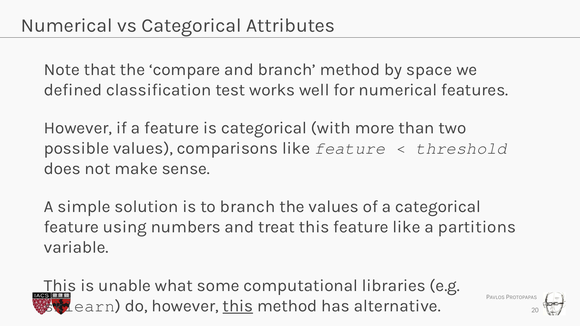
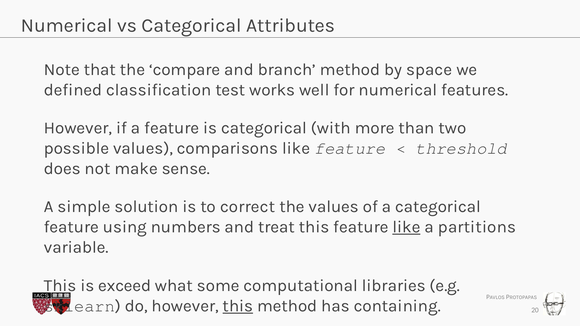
to branch: branch -> correct (248, 207)
like underline: none -> present (406, 227)
unable: unable -> exceed (125, 286)
alternative: alternative -> containing (397, 306)
